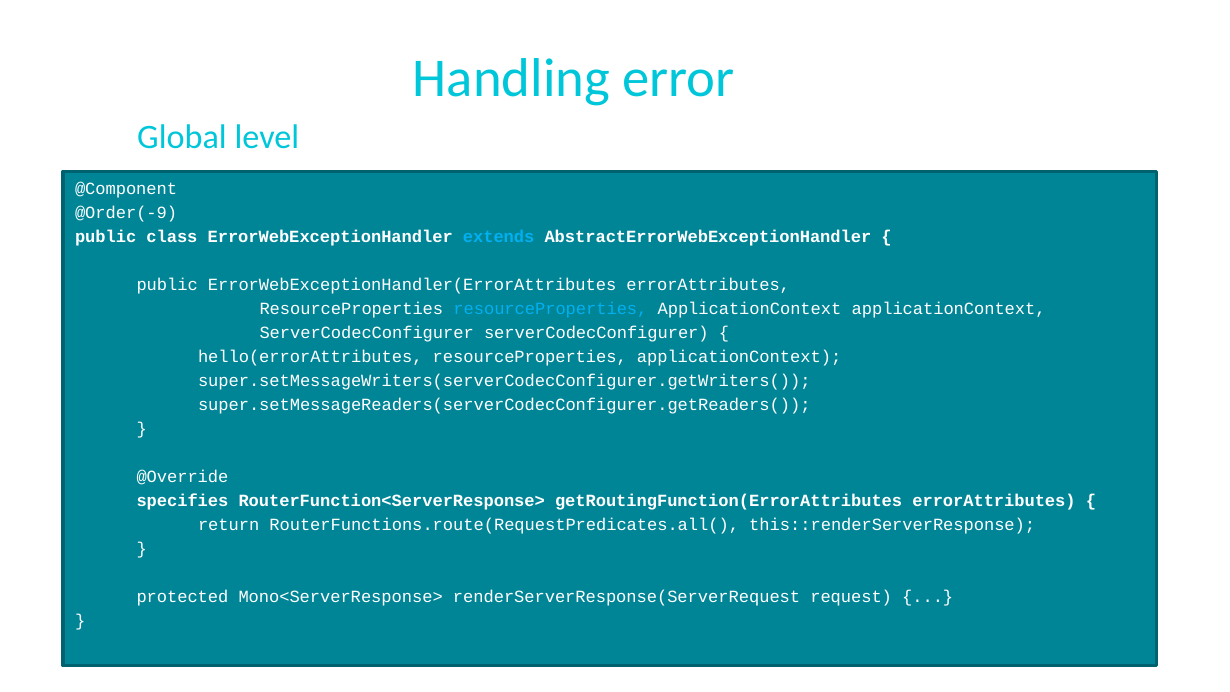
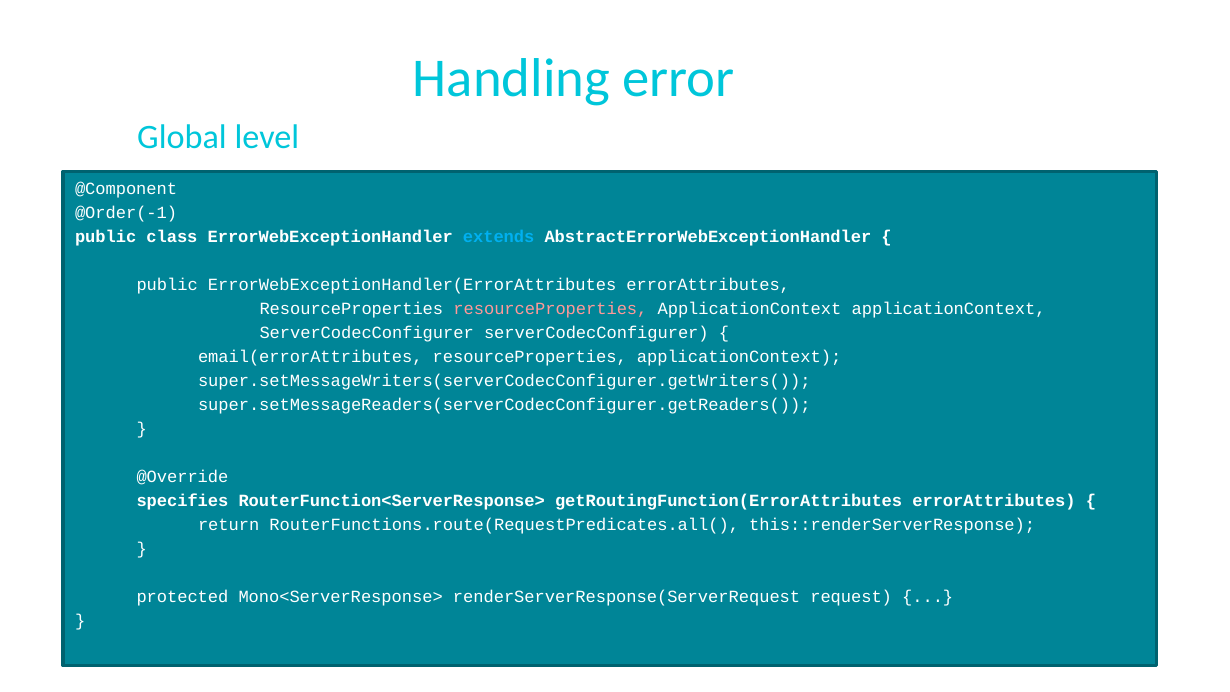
@Order(-9: @Order(-9 -> @Order(-1 (126, 213)
resourceProperties colour: light blue -> pink (550, 309)
hello(errorAttributes: hello(errorAttributes -> email(errorAttributes (310, 357)
